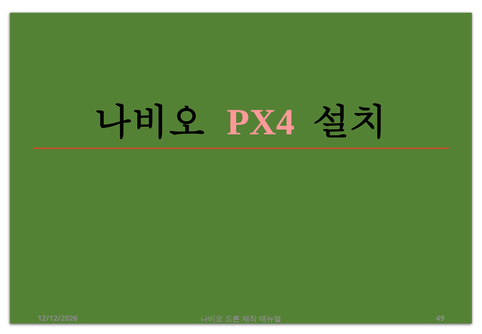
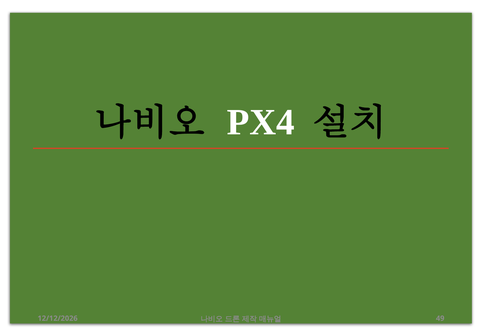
PX4 colour: pink -> white (261, 122)
